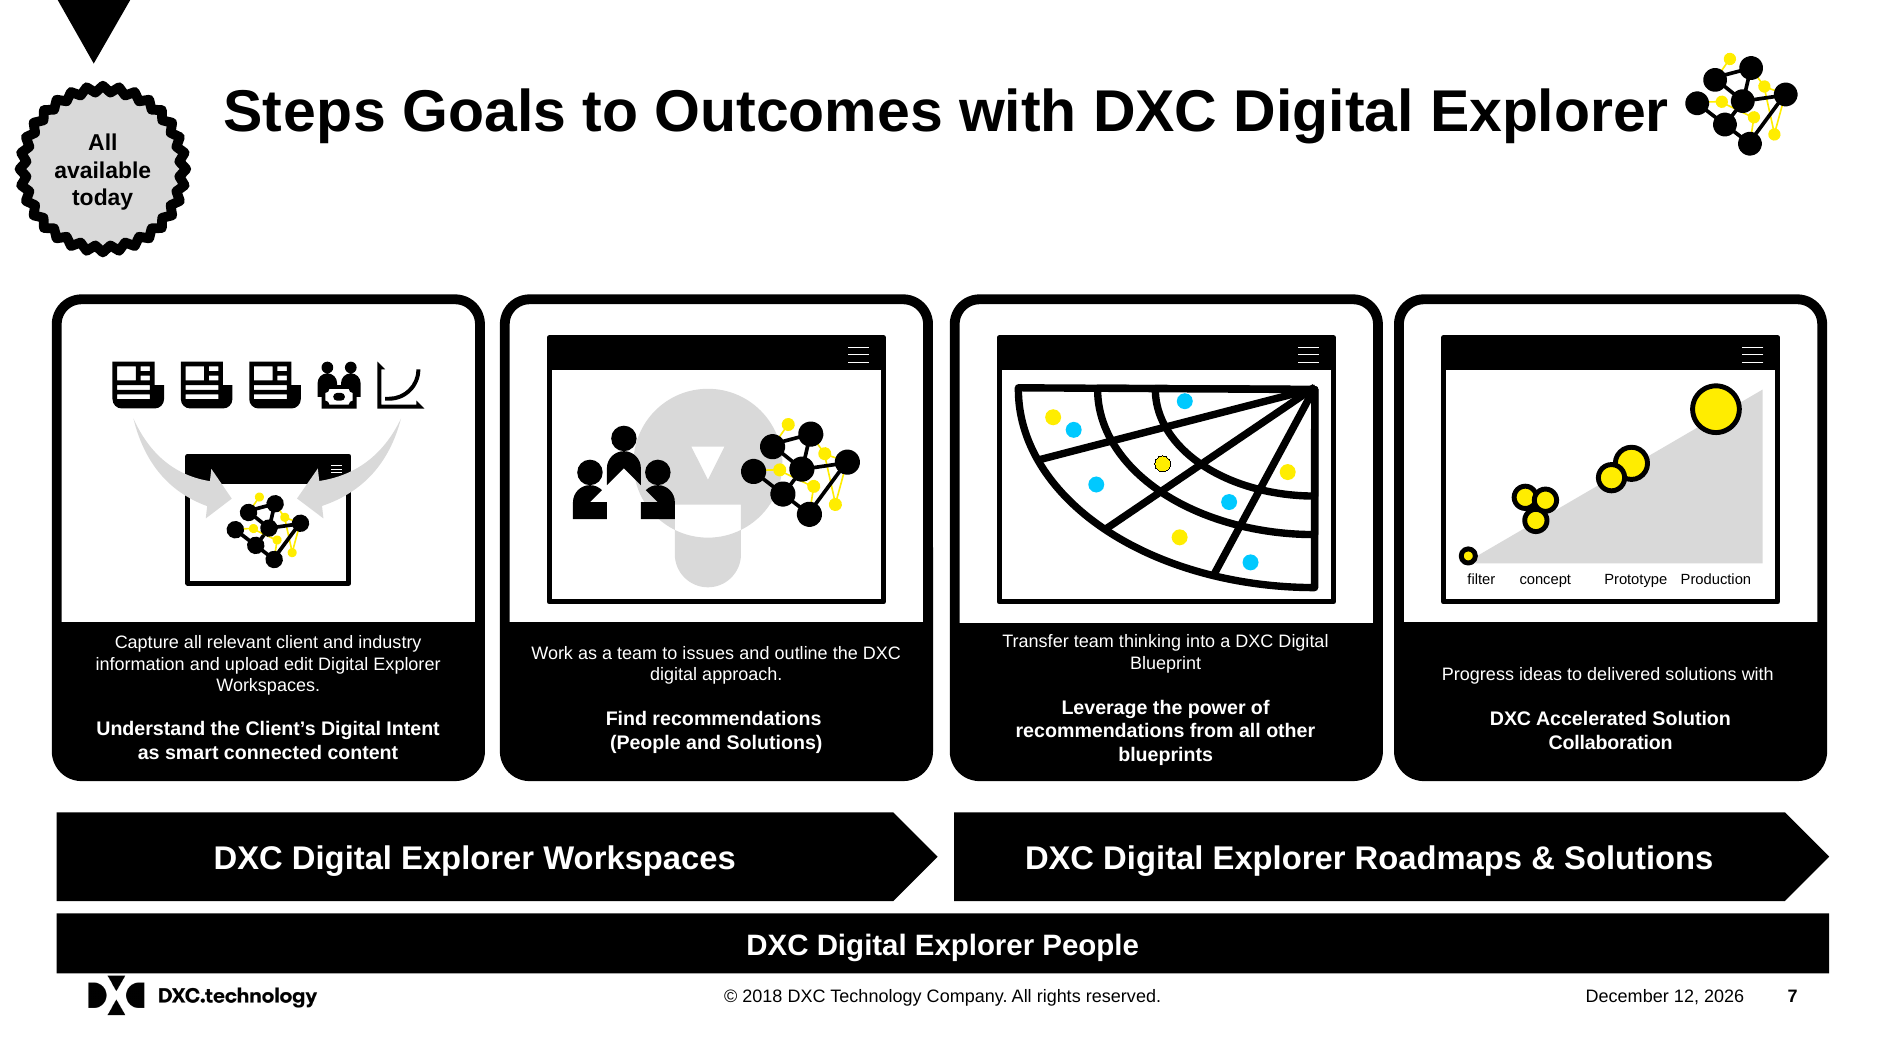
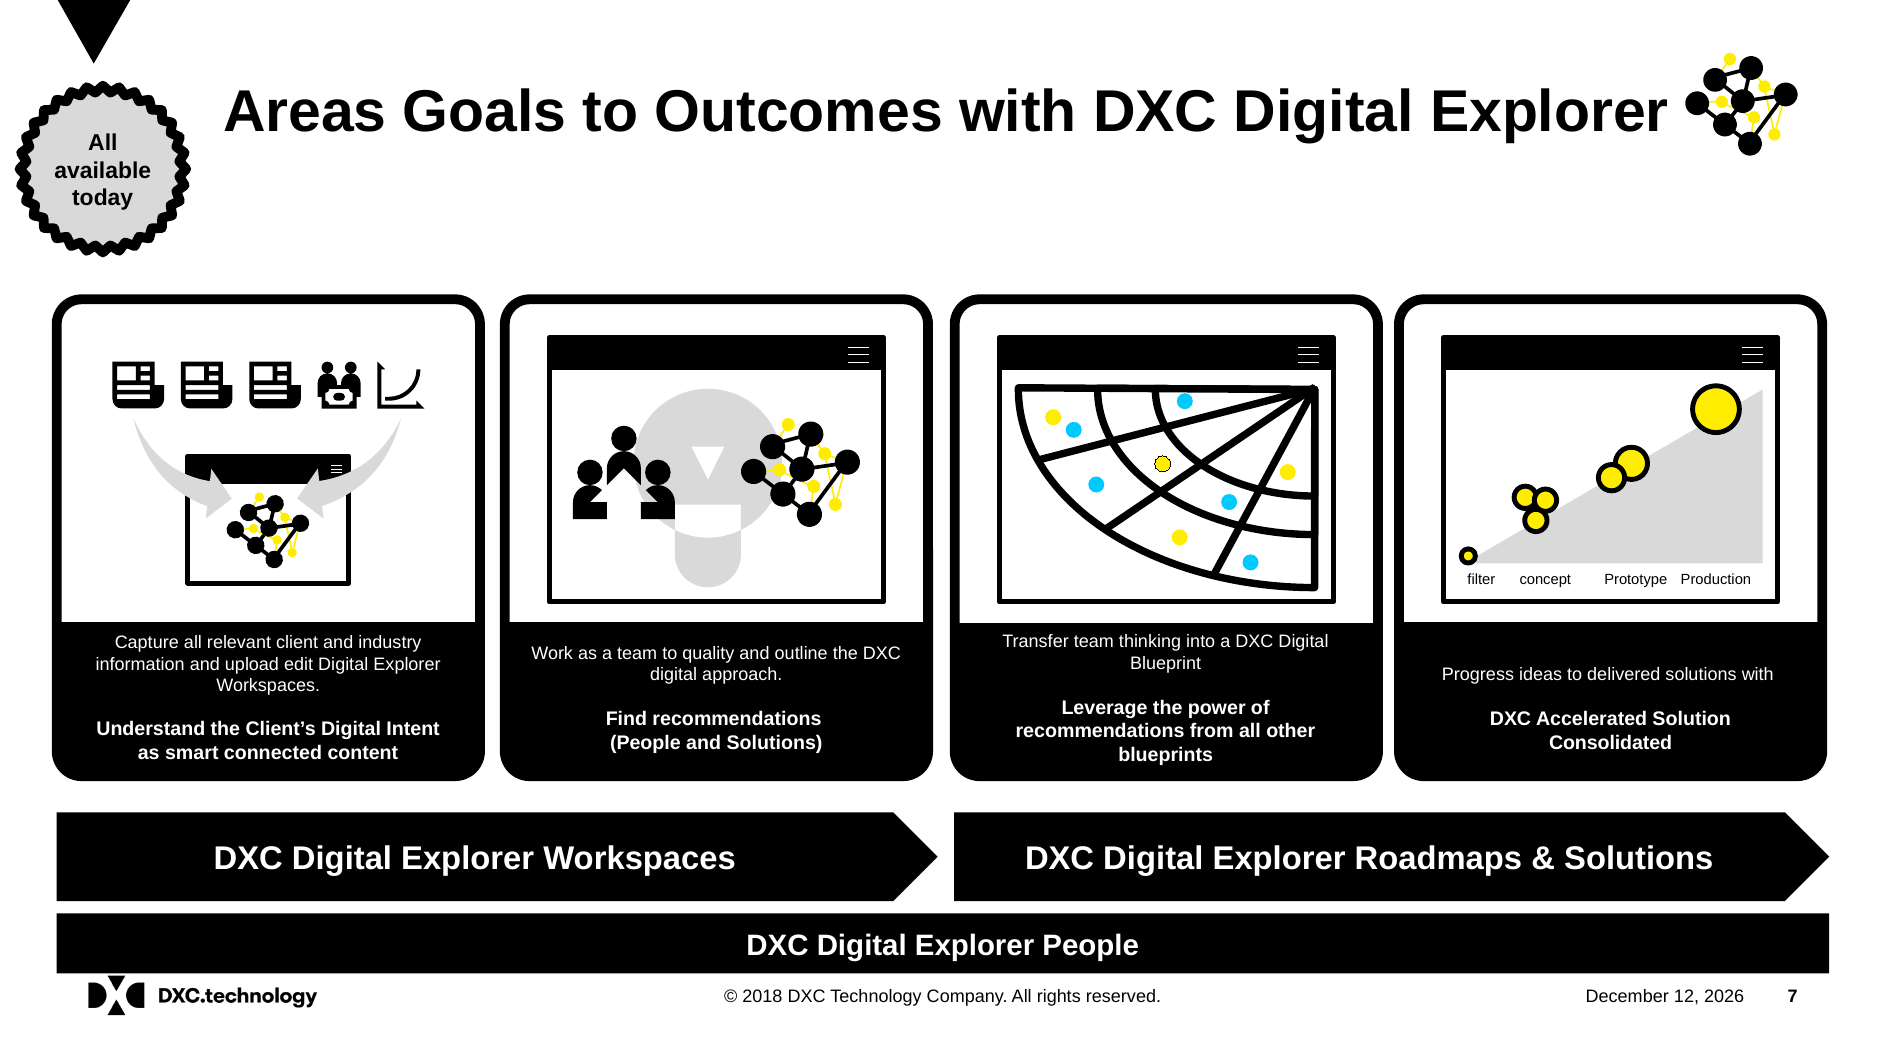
Steps: Steps -> Areas (305, 112)
issues: issues -> quality (708, 653)
Collaboration: Collaboration -> Consolidated (1611, 743)
